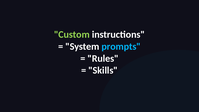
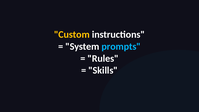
Custom colour: light green -> yellow (72, 35)
